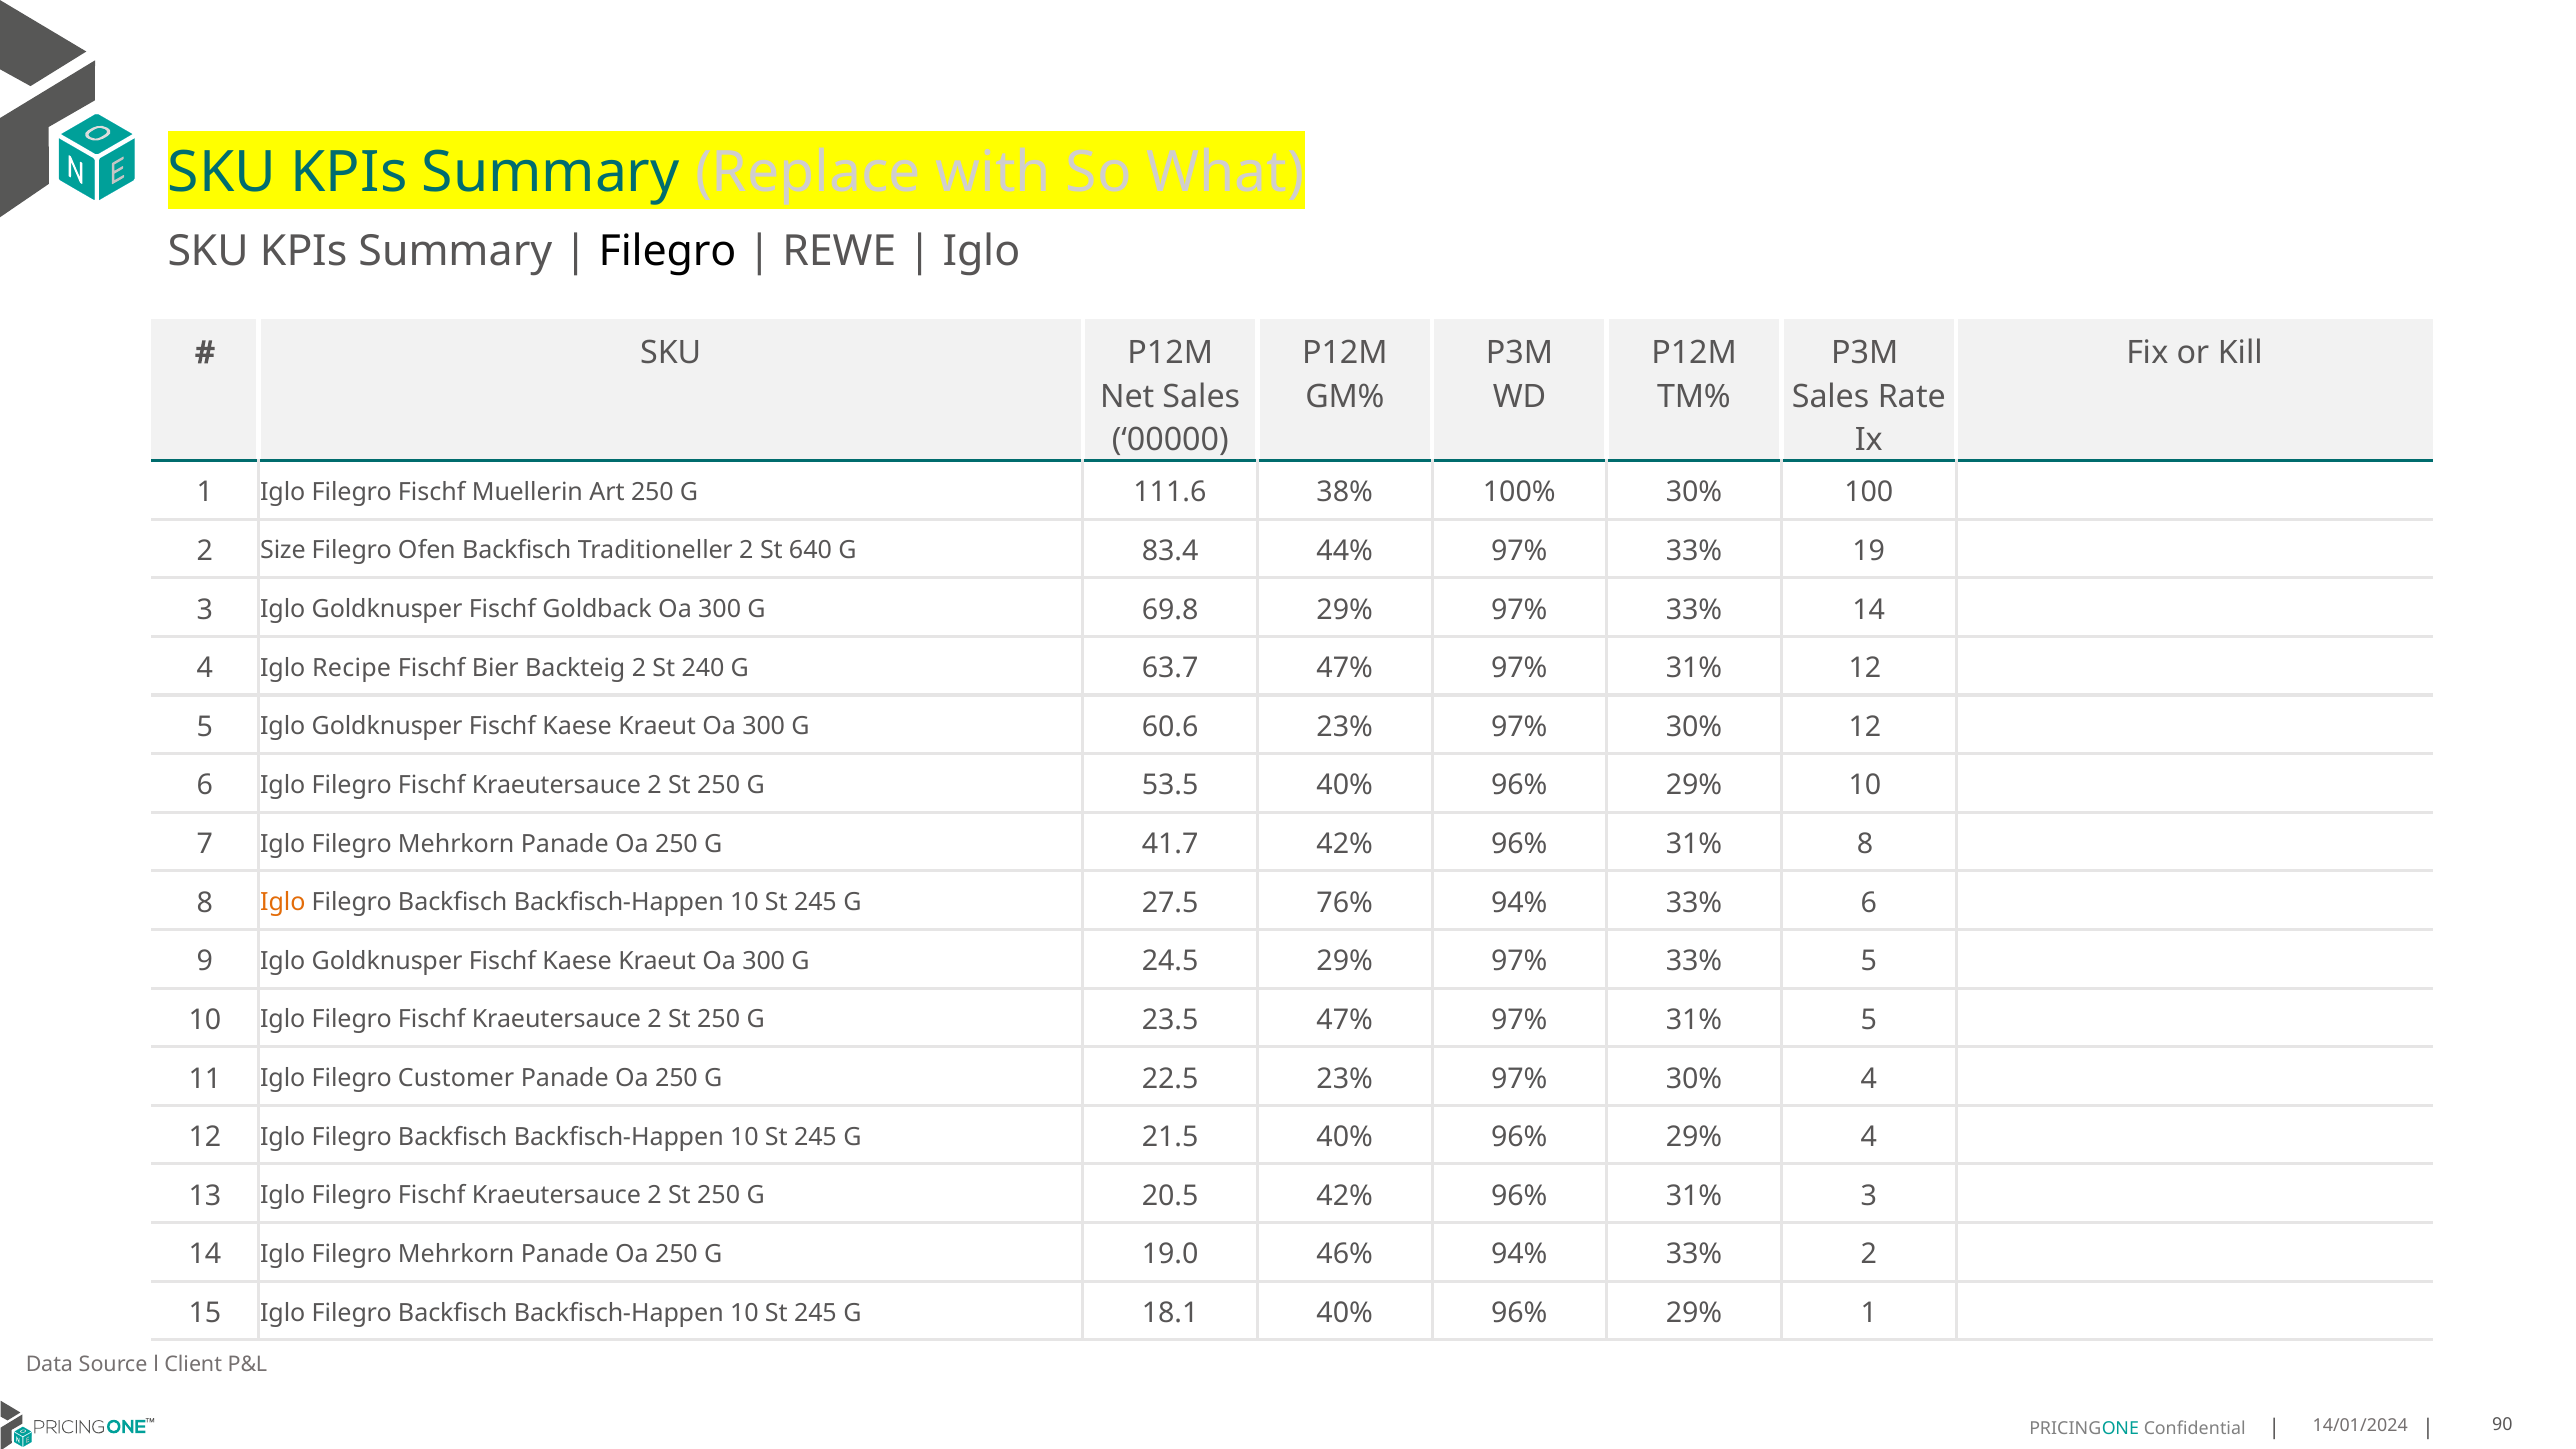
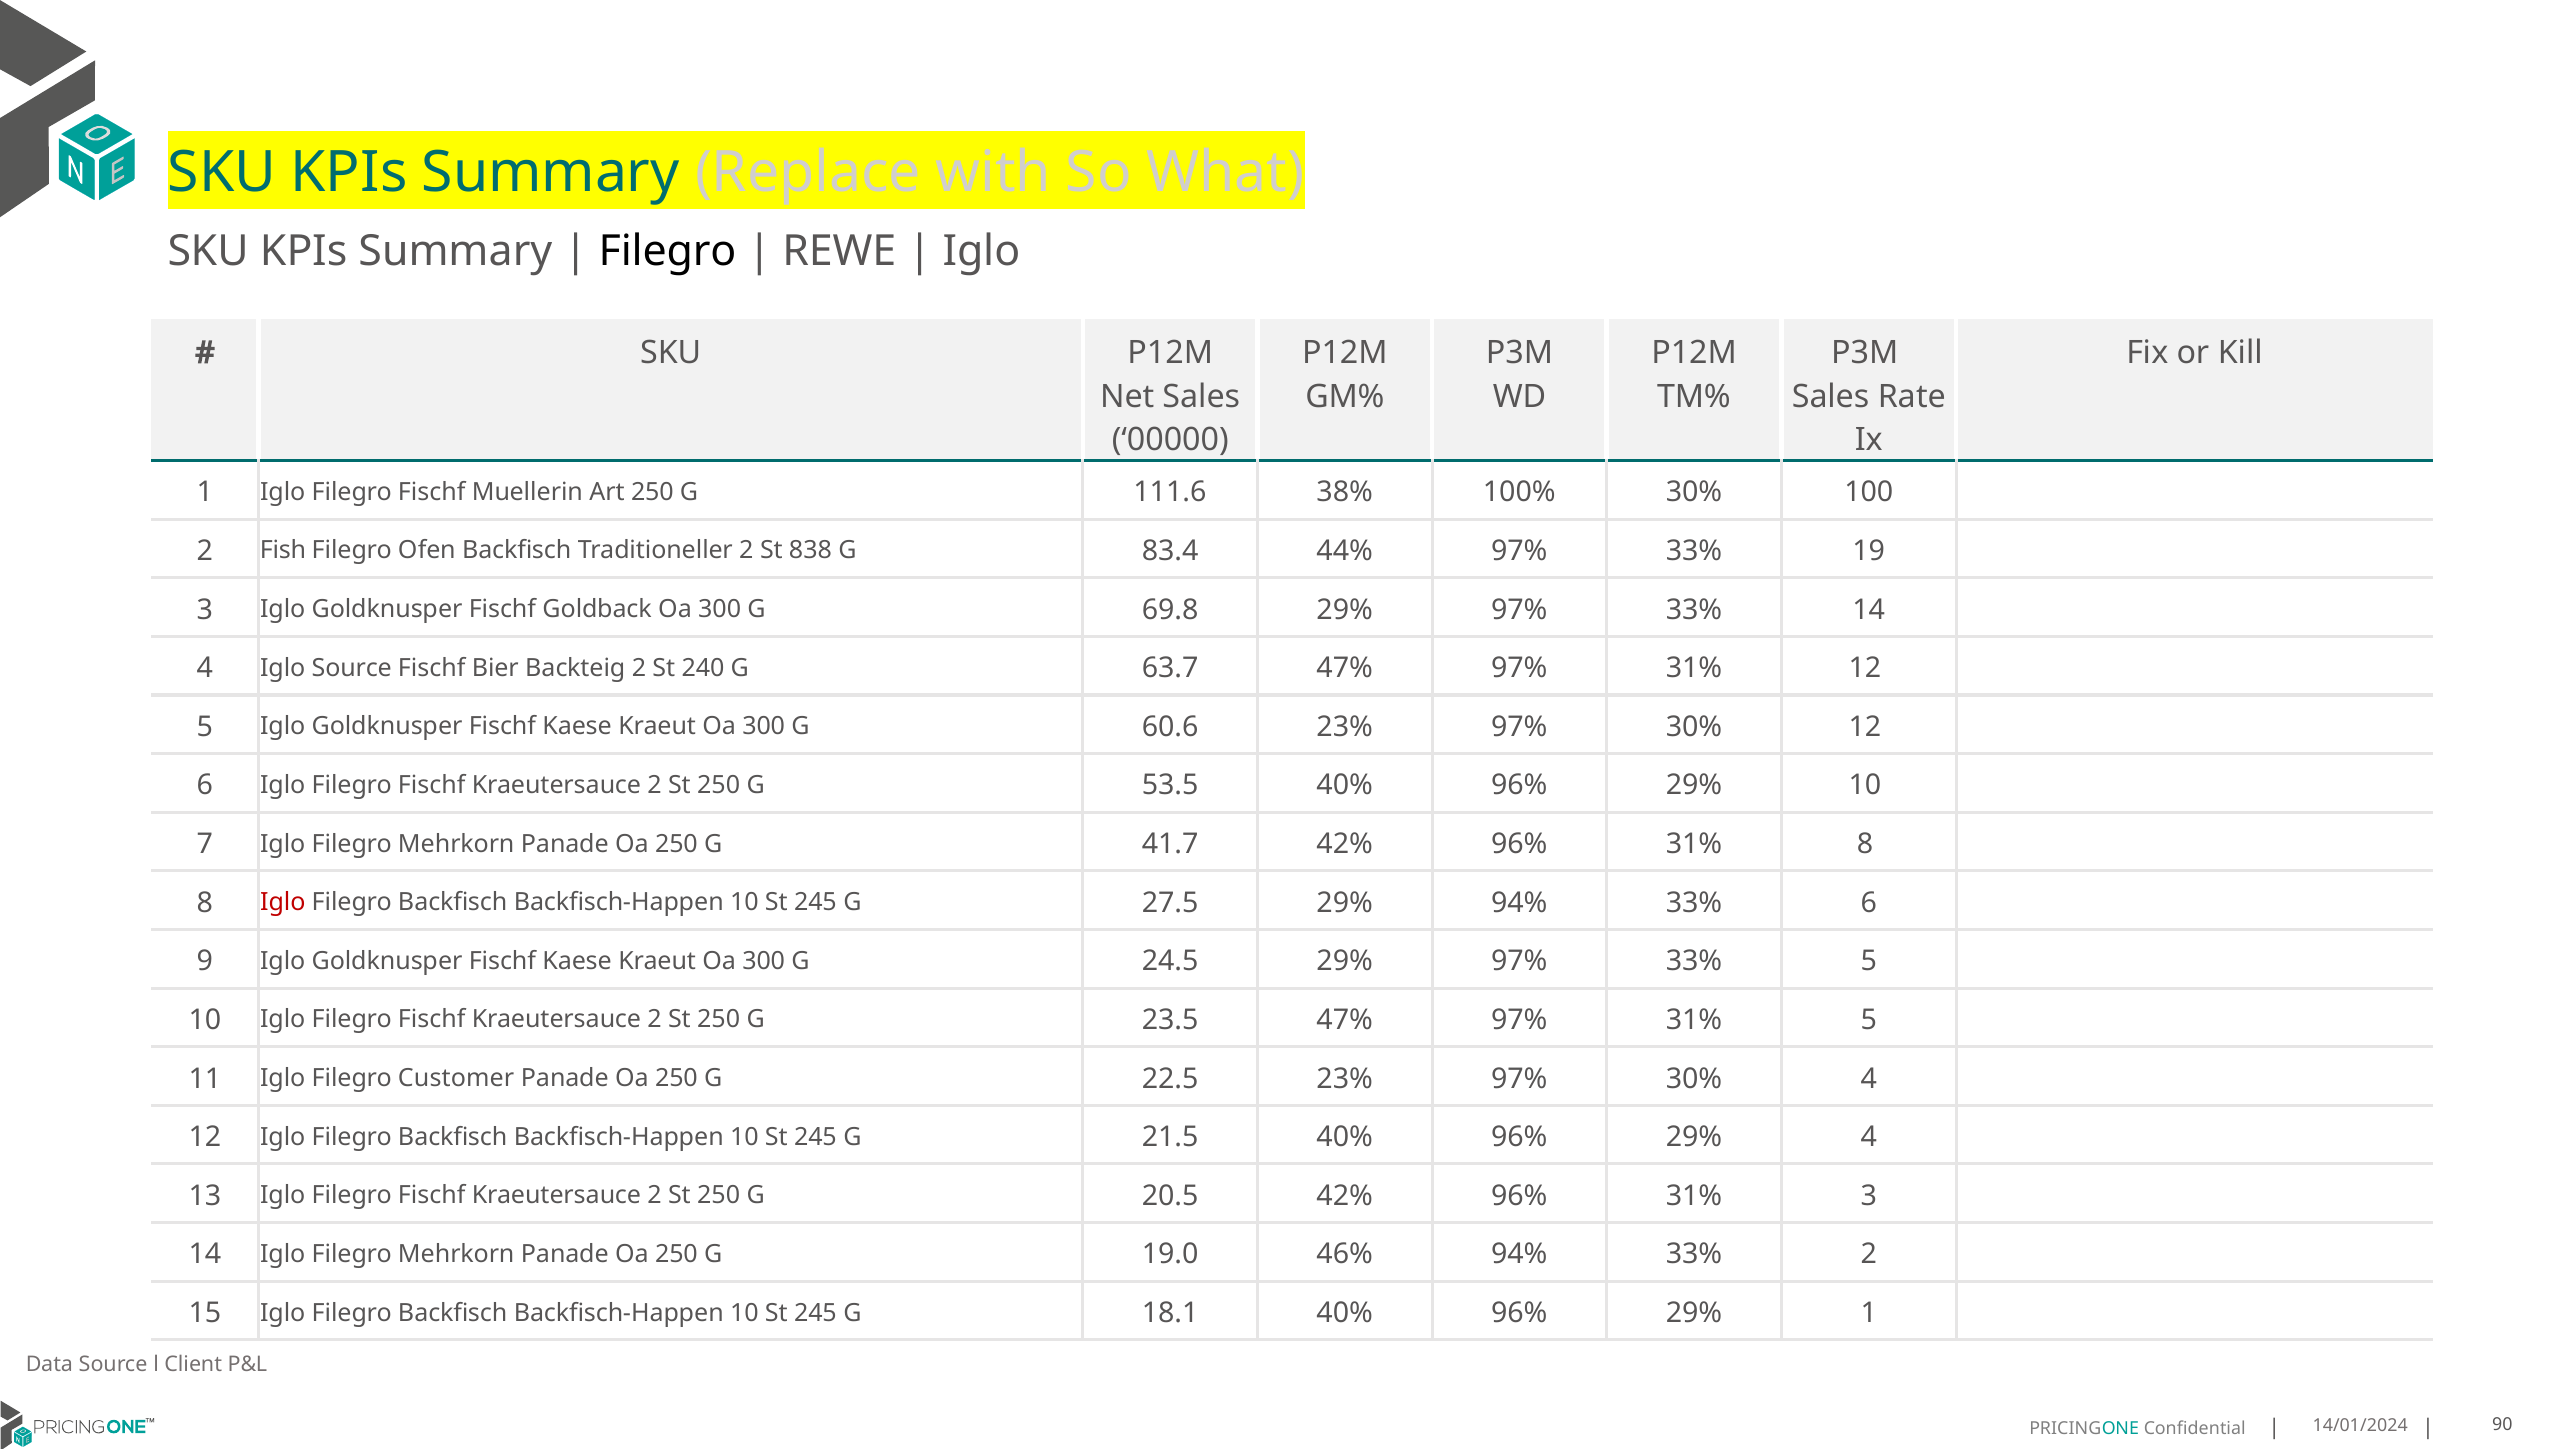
Size: Size -> Fish (283, 551)
640: 640 -> 838 (810, 551)
Iglo Recipe: Recipe -> Source (352, 668)
Iglo colour: orange -> red (283, 902)
27.5 76%: 76% -> 29% (1345, 903)
